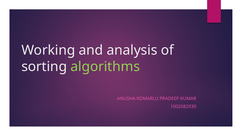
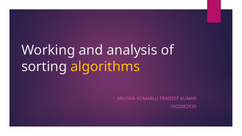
algorithms colour: light green -> yellow (105, 67)
